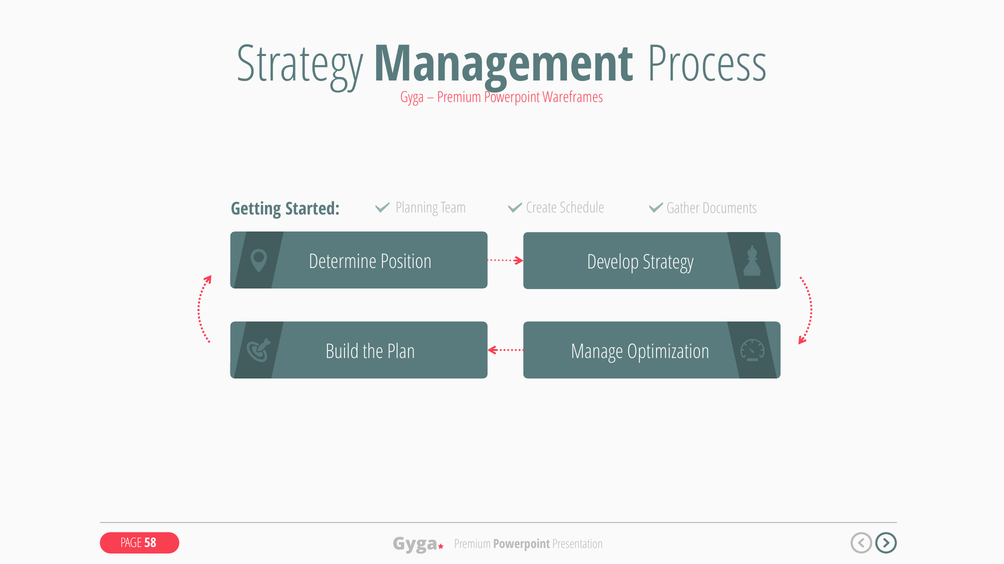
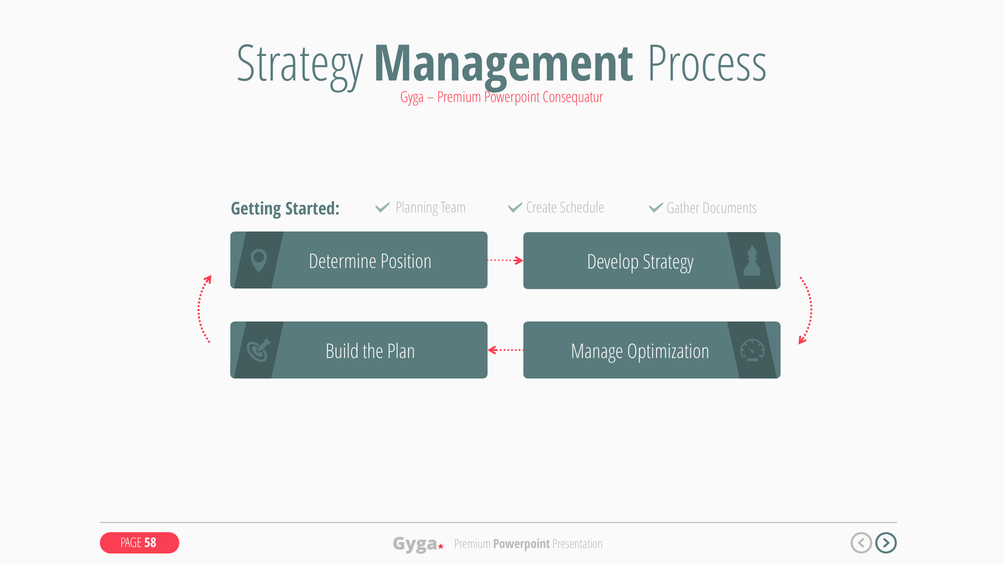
Wareframes: Wareframes -> Consequatur (573, 97)
